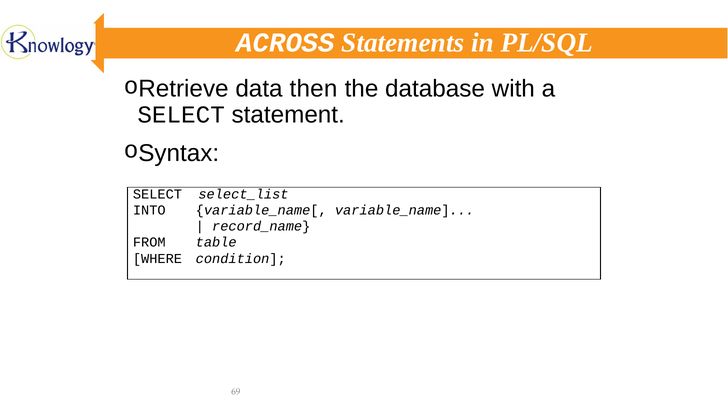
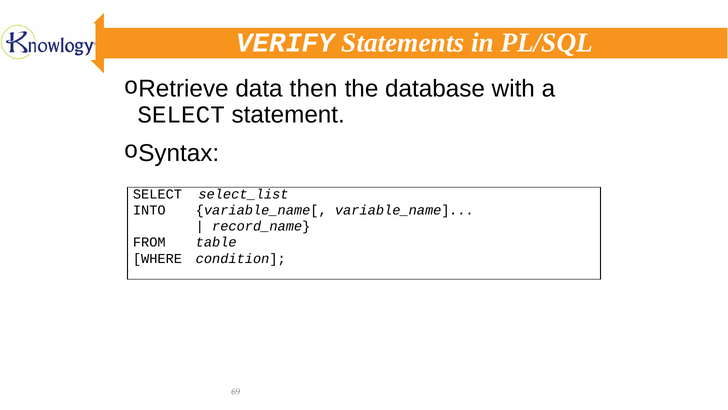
ACROSS: ACROSS -> VERIFY (286, 43)
